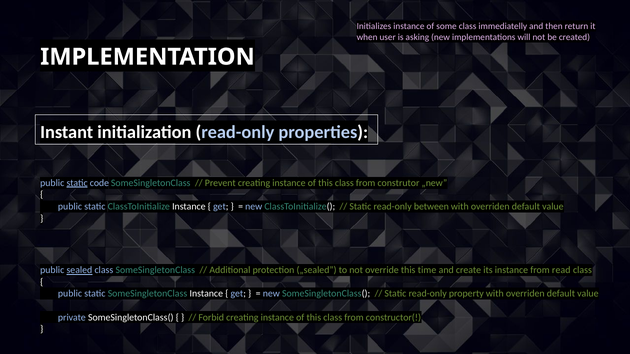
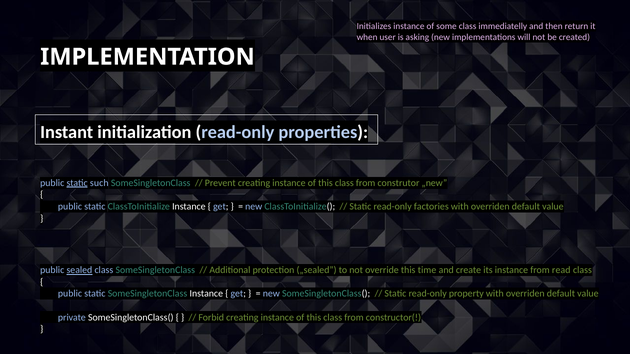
code: code -> such (99, 183)
between: between -> factories (431, 207)
